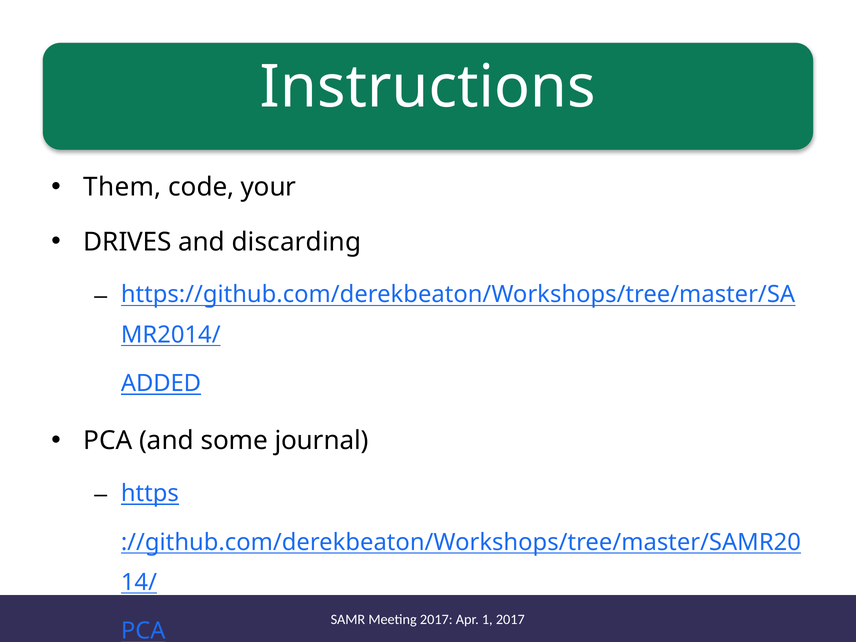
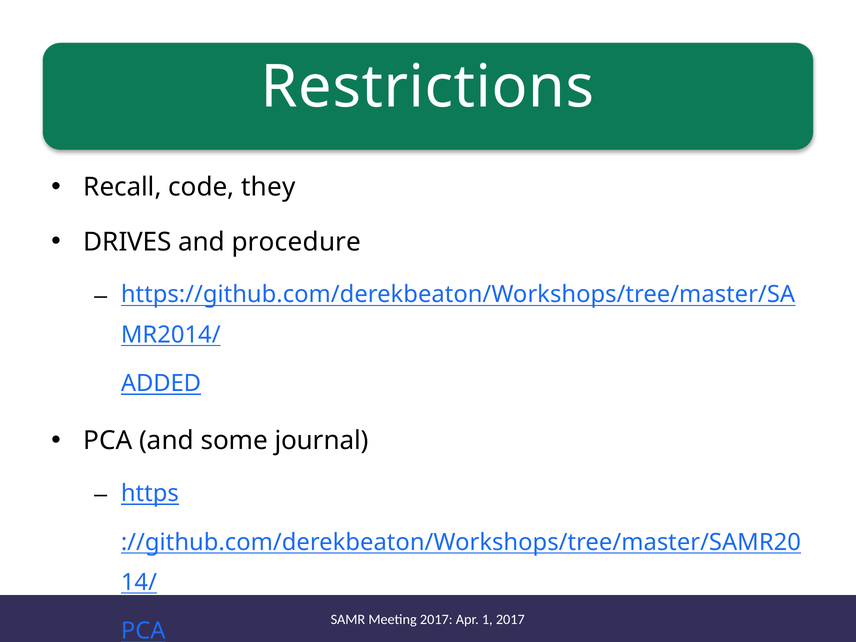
Instructions: Instructions -> Restrictions (428, 87)
Them: Them -> Recall (123, 187)
your: your -> they (268, 187)
discarding: discarding -> procedure (296, 242)
